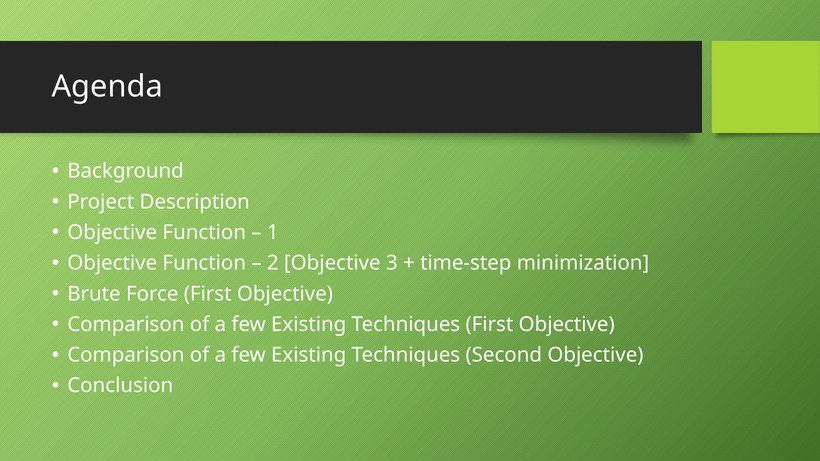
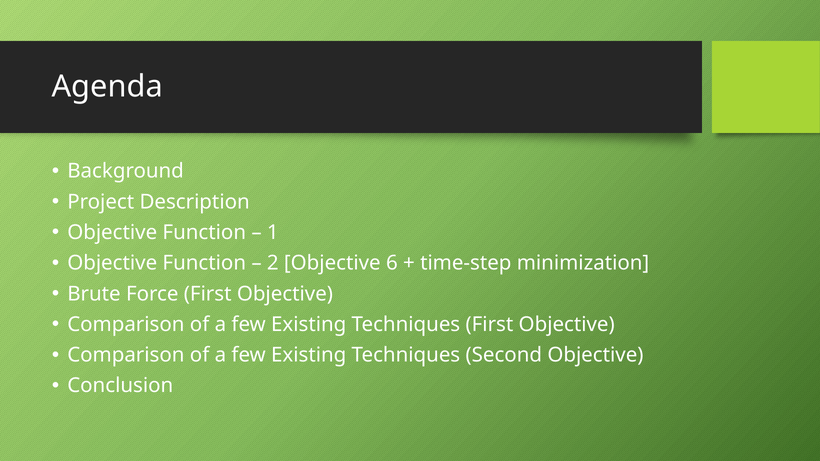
3: 3 -> 6 (392, 263)
